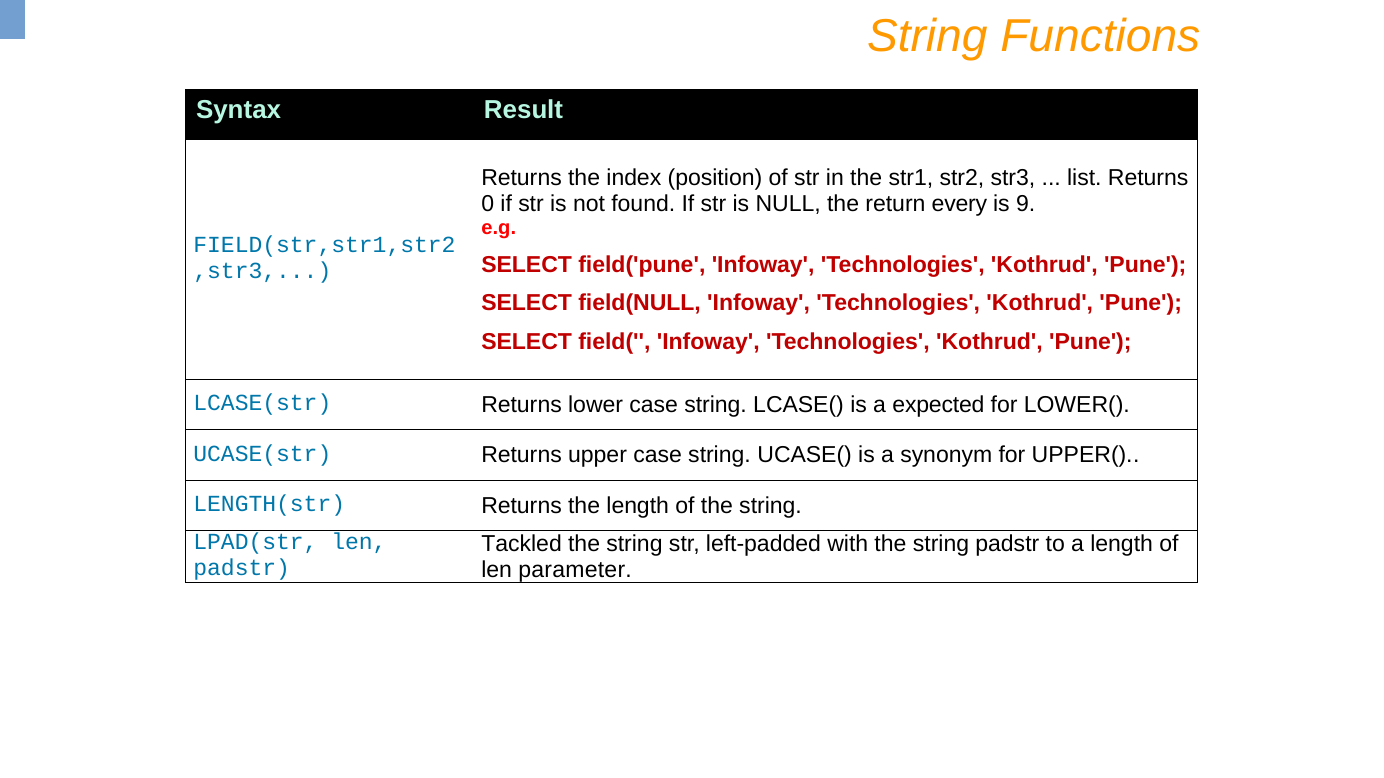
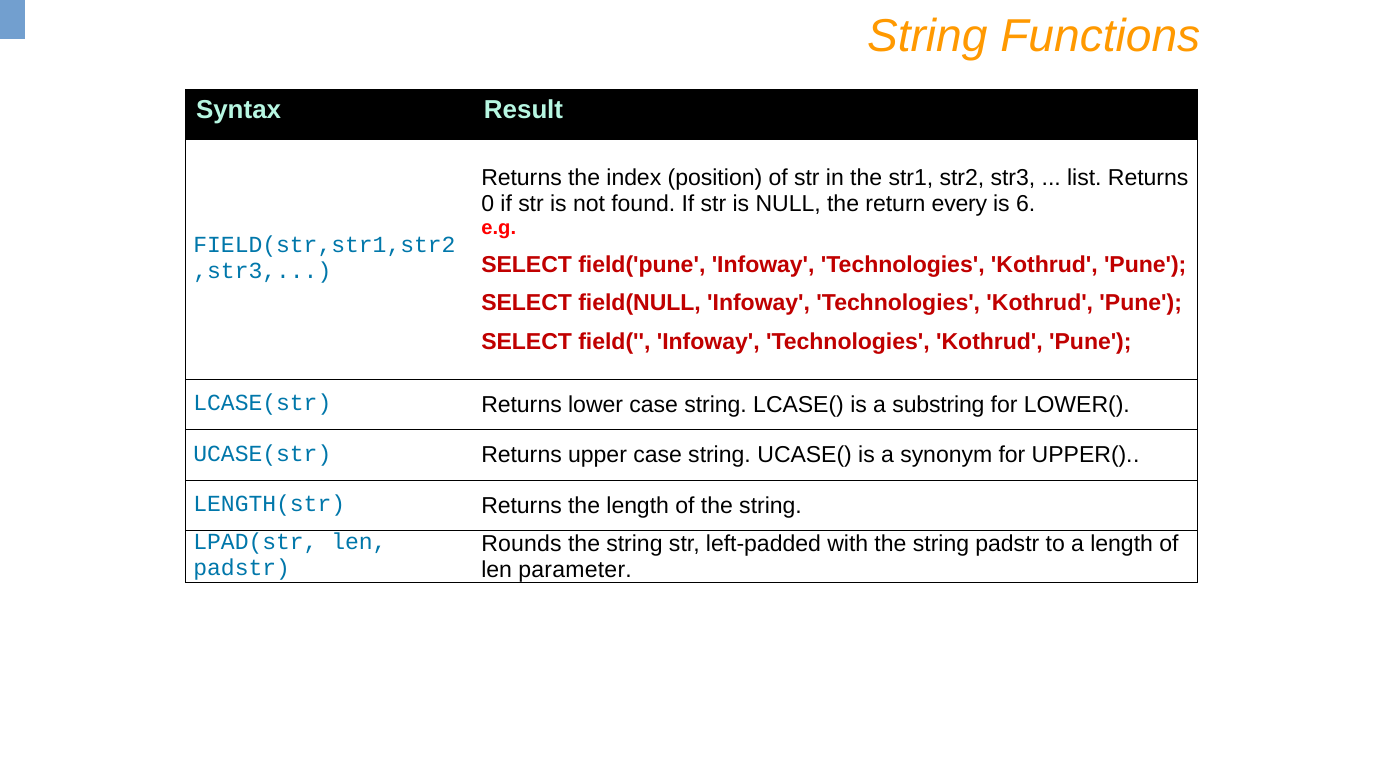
9: 9 -> 6 (1026, 204)
expected: expected -> substring (938, 405)
Tackled: Tackled -> Rounds (522, 544)
